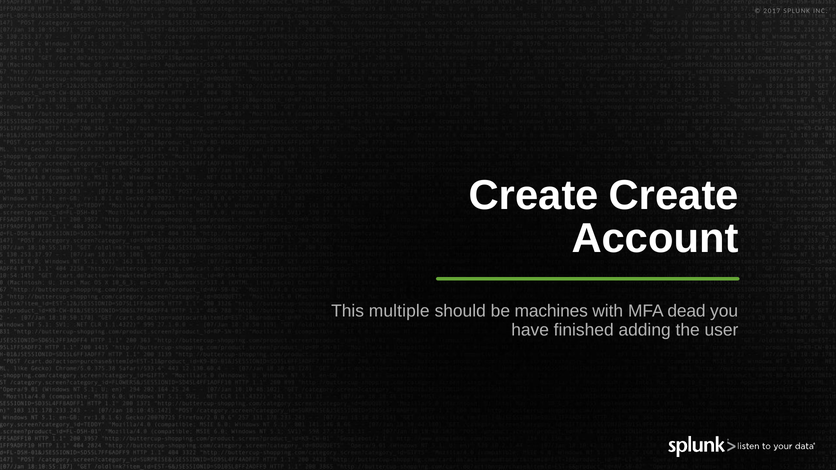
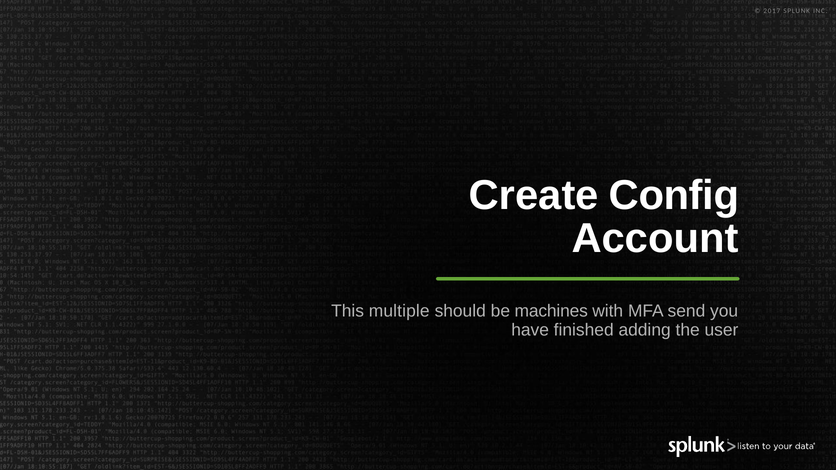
Create Create: Create -> Config (674, 196)
dead: dead -> send (686, 311)
